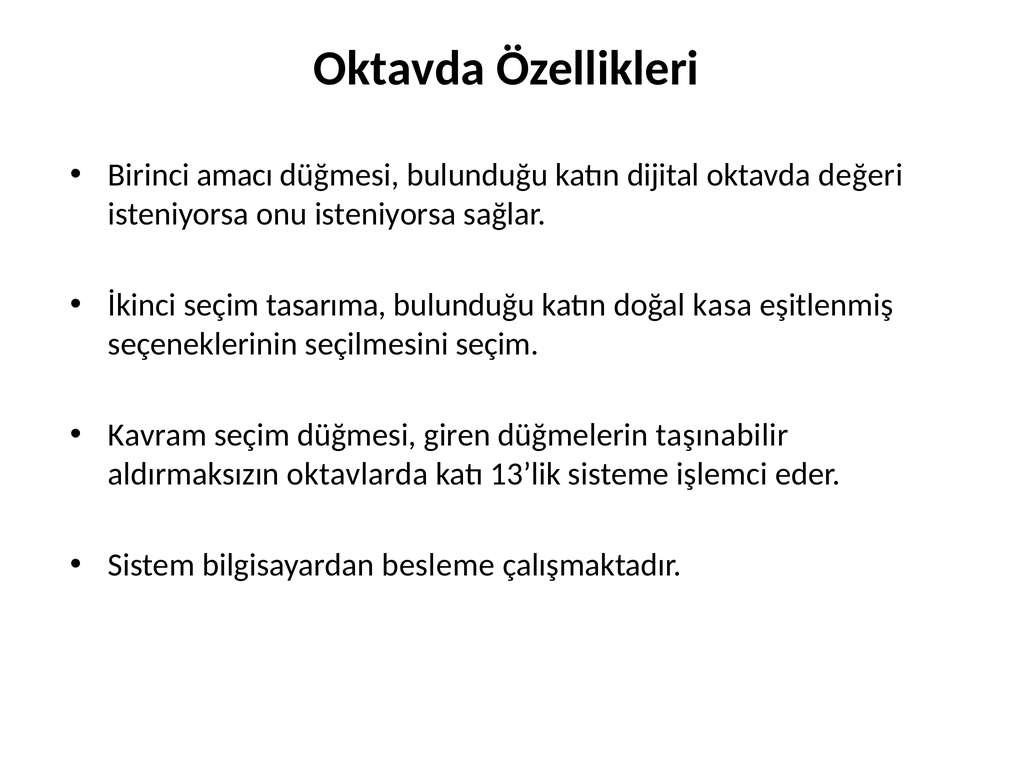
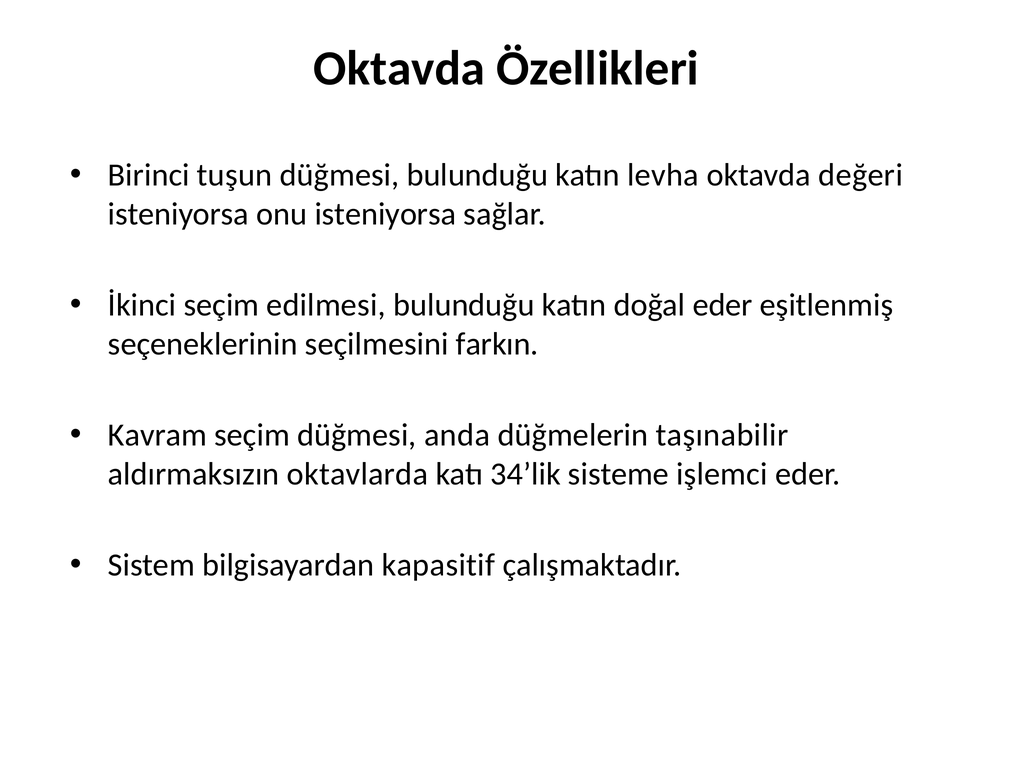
amacı: amacı -> tuşun (235, 175)
dijital: dijital -> levha (663, 175)
tasarıma: tasarıma -> edilmesi (326, 305)
doğal kasa: kasa -> eder (723, 305)
seçilmesini seçim: seçim -> farkın (497, 344)
giren: giren -> anda (457, 435)
13’lik: 13’lik -> 34’lik (526, 474)
besleme: besleme -> kapasitif (438, 565)
